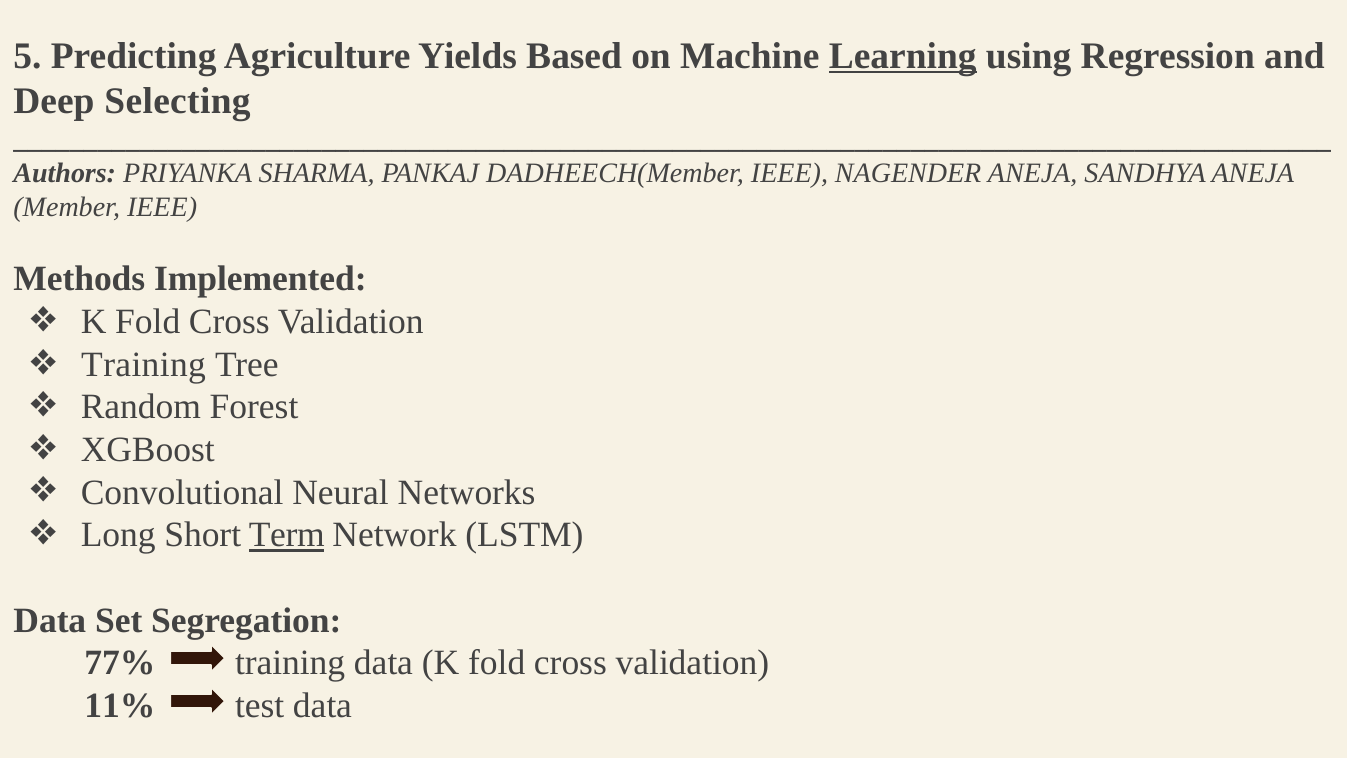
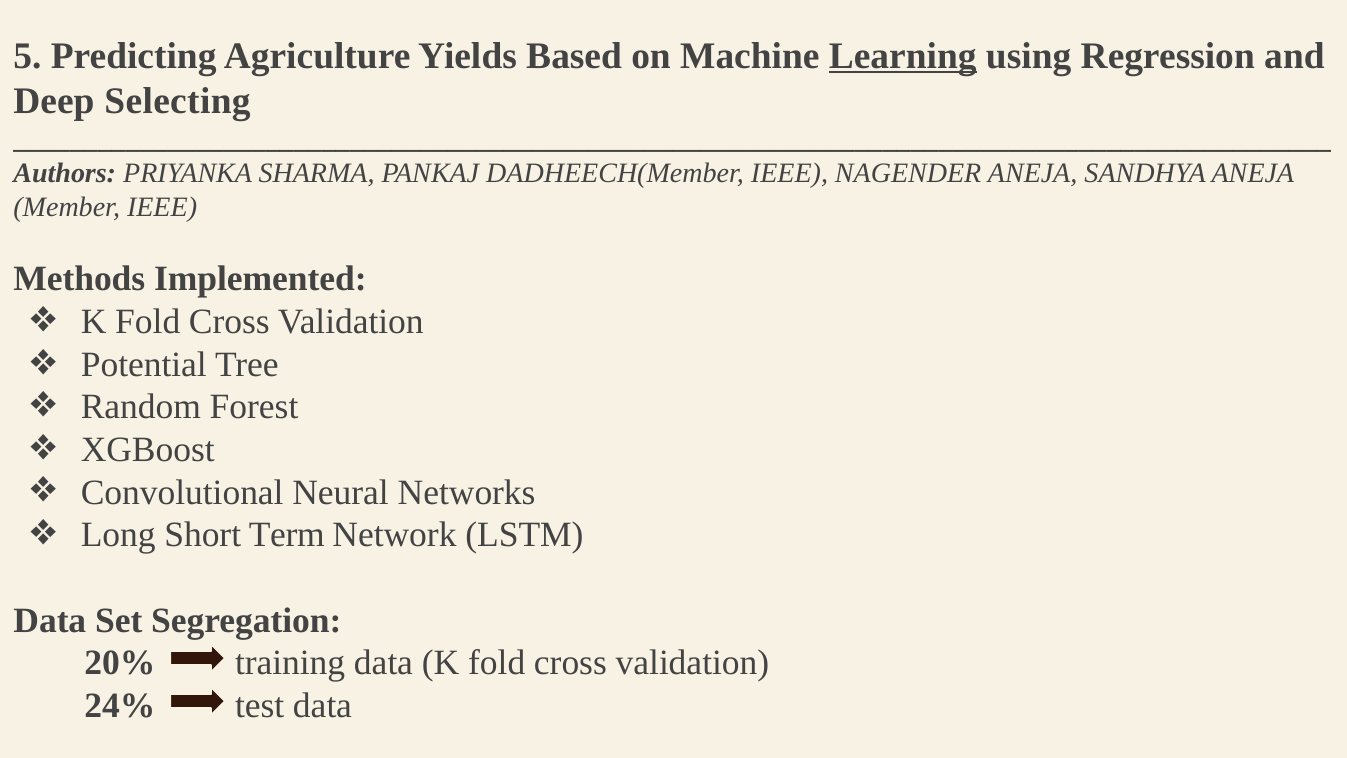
Training: Training -> Potential (144, 364)
Term underline: present -> none (287, 535)
77%: 77% -> 20% (120, 663)
11%: 11% -> 24% (120, 706)
